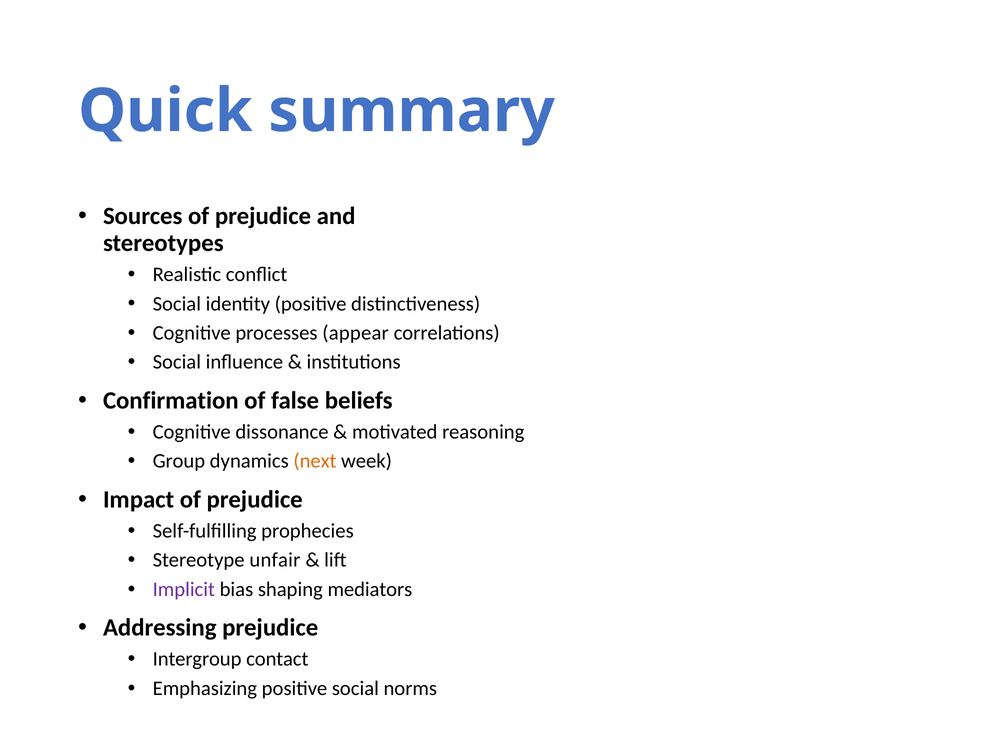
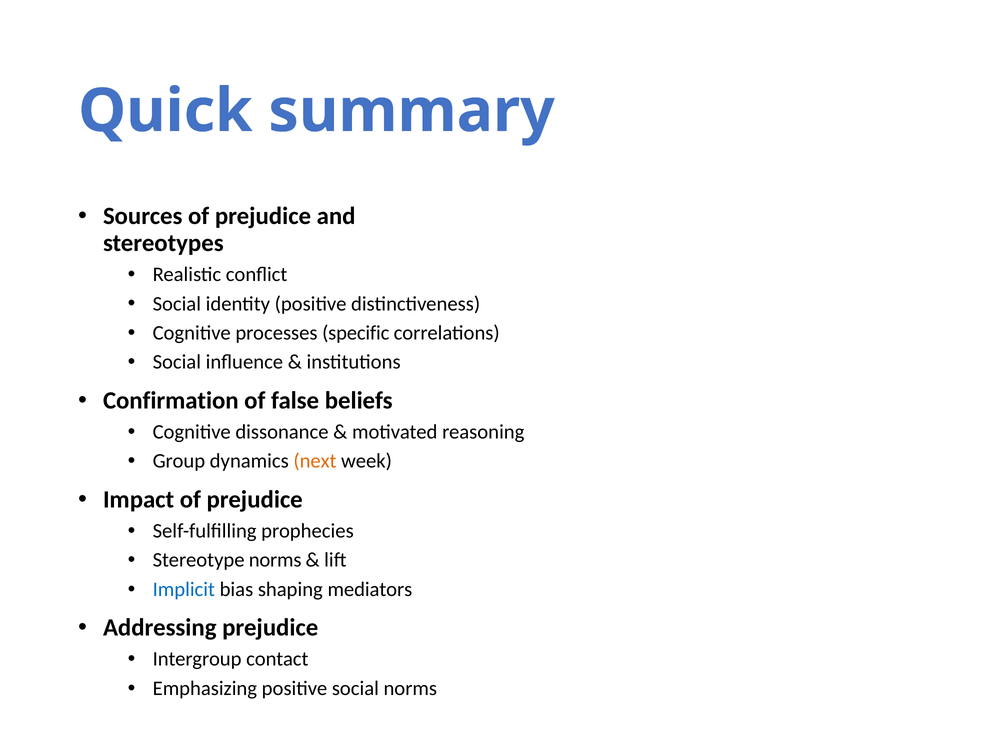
appear: appear -> specific (356, 333)
Stereotype unfair: unfair -> norms (275, 561)
Implicit colour: purple -> blue (184, 590)
